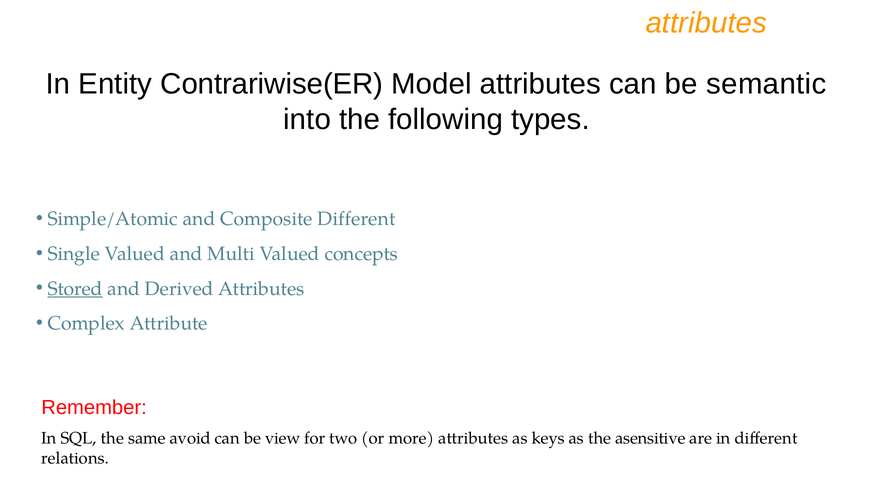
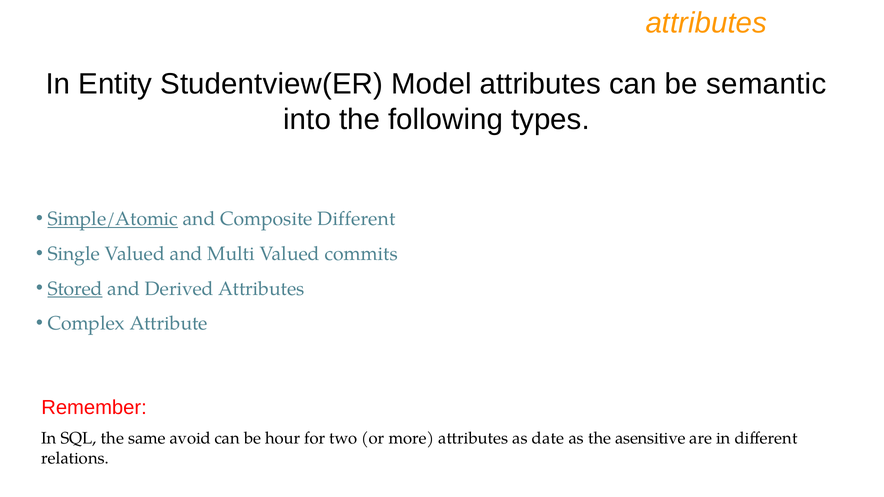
Contrariwise(ER: Contrariwise(ER -> Studentview(ER (272, 84)
Simple/Atomic underline: none -> present (113, 219)
concepts: concepts -> commits (361, 254)
view: view -> hour (283, 438)
keys: keys -> date (548, 438)
